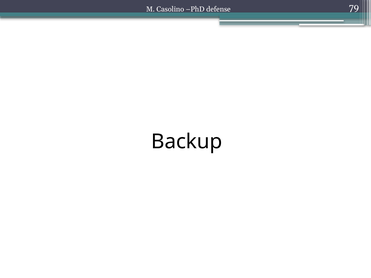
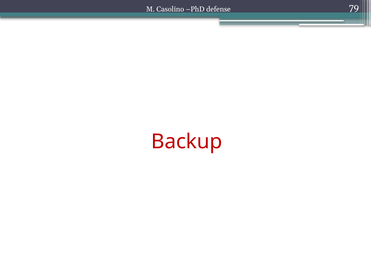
Backup colour: black -> red (187, 142)
